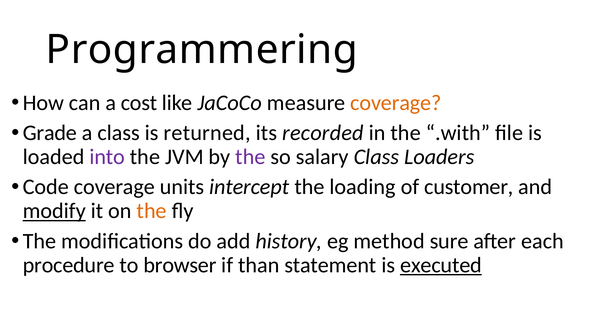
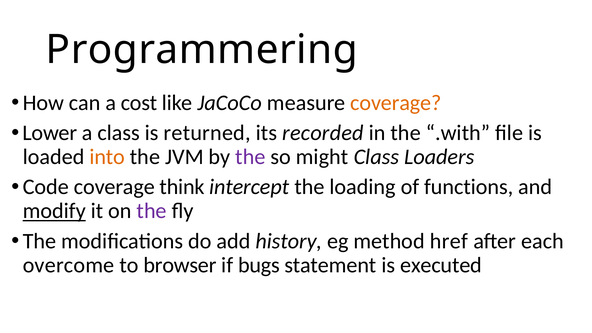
Grade: Grade -> Lower (50, 133)
into colour: purple -> orange (107, 157)
salary: salary -> might (322, 157)
units: units -> think (182, 187)
customer: customer -> functions (469, 187)
the colour: orange -> purple (152, 211)
sure: sure -> href (449, 241)
procedure: procedure -> overcome (68, 265)
than: than -> bugs (259, 265)
executed underline: present -> none (441, 265)
